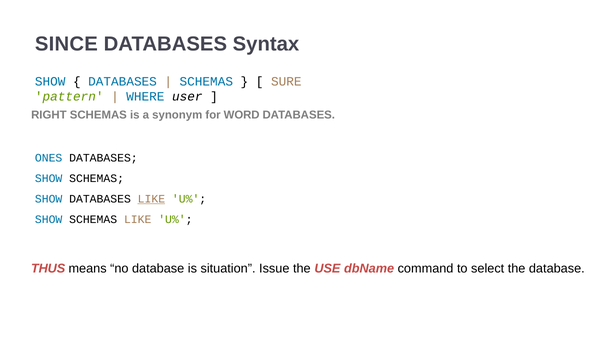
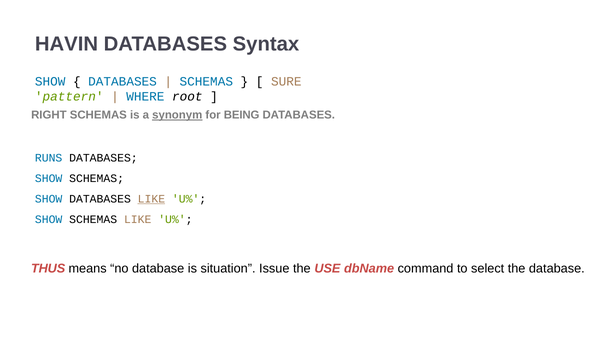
SINCE: SINCE -> HAVIN (66, 44)
user: user -> root (187, 96)
synonym underline: none -> present (177, 115)
WORD: WORD -> BEING (242, 115)
ONES: ONES -> RUNS (49, 158)
